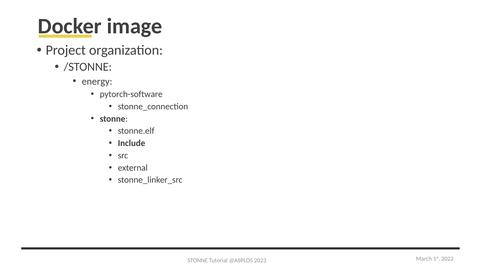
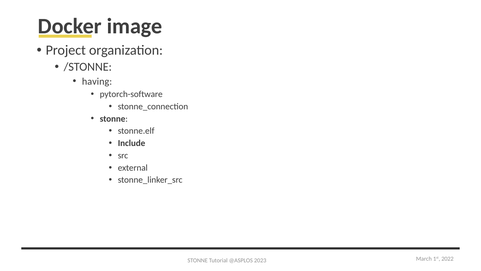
energy: energy -> having (97, 81)
